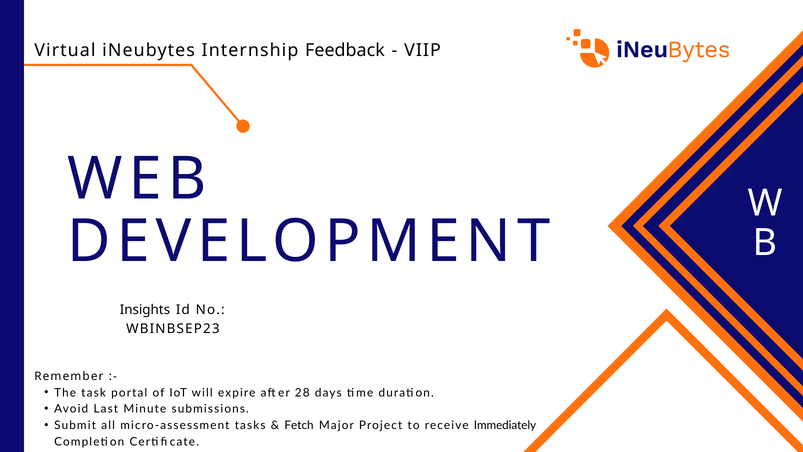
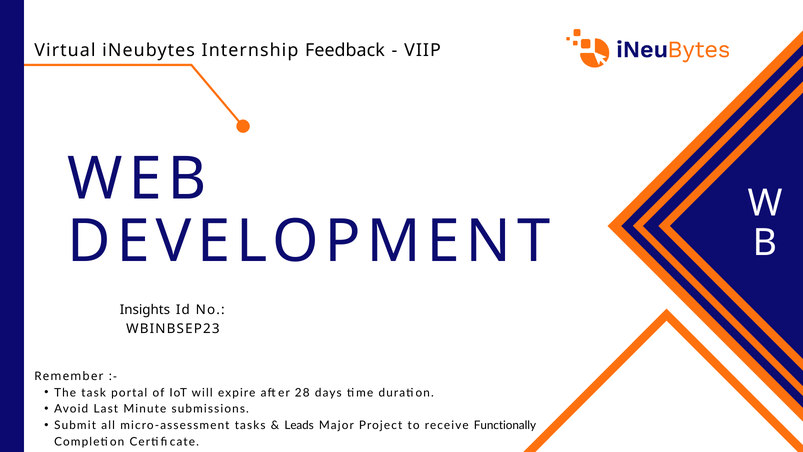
Fetch: Fetch -> Leads (299, 425)
Immediately: Immediately -> Functionally (505, 425)
